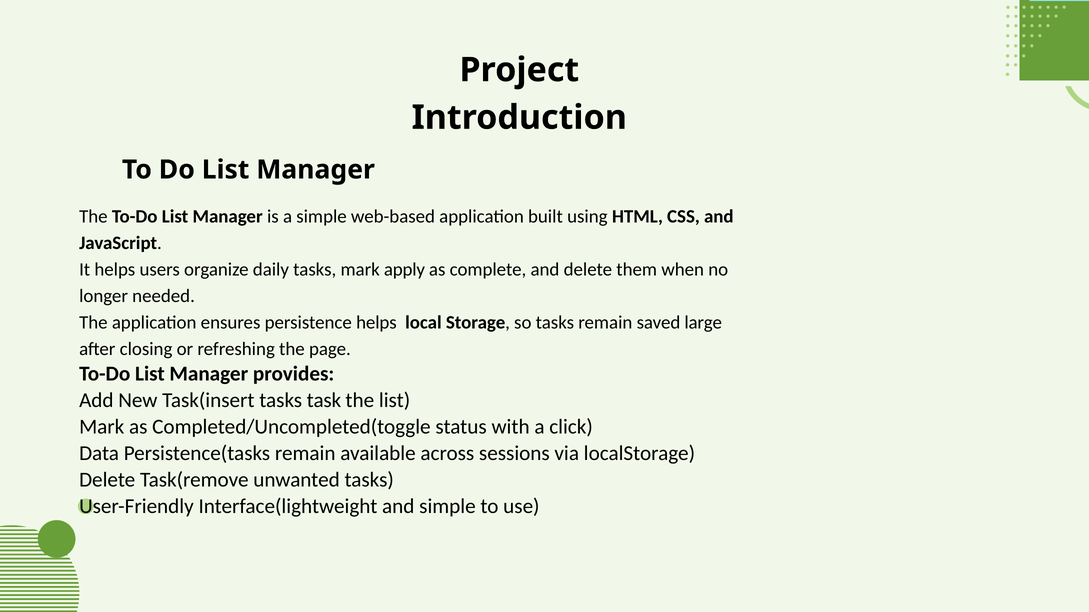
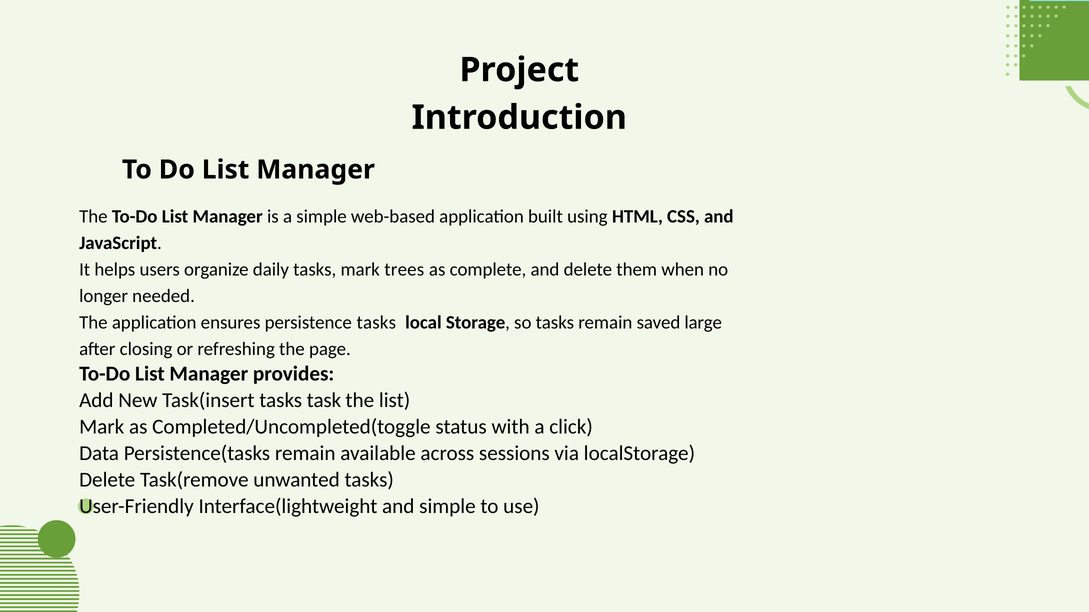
apply: apply -> trees (404, 270)
persistence helps: helps -> tasks (376, 323)
